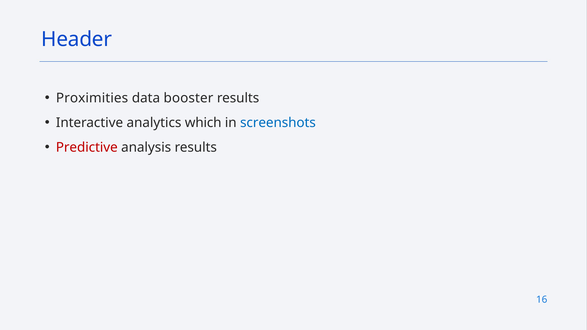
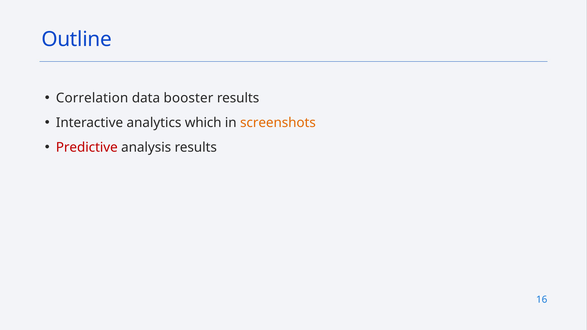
Header: Header -> Outline (77, 39)
Proximities: Proximities -> Correlation (92, 98)
screenshots colour: blue -> orange (278, 123)
